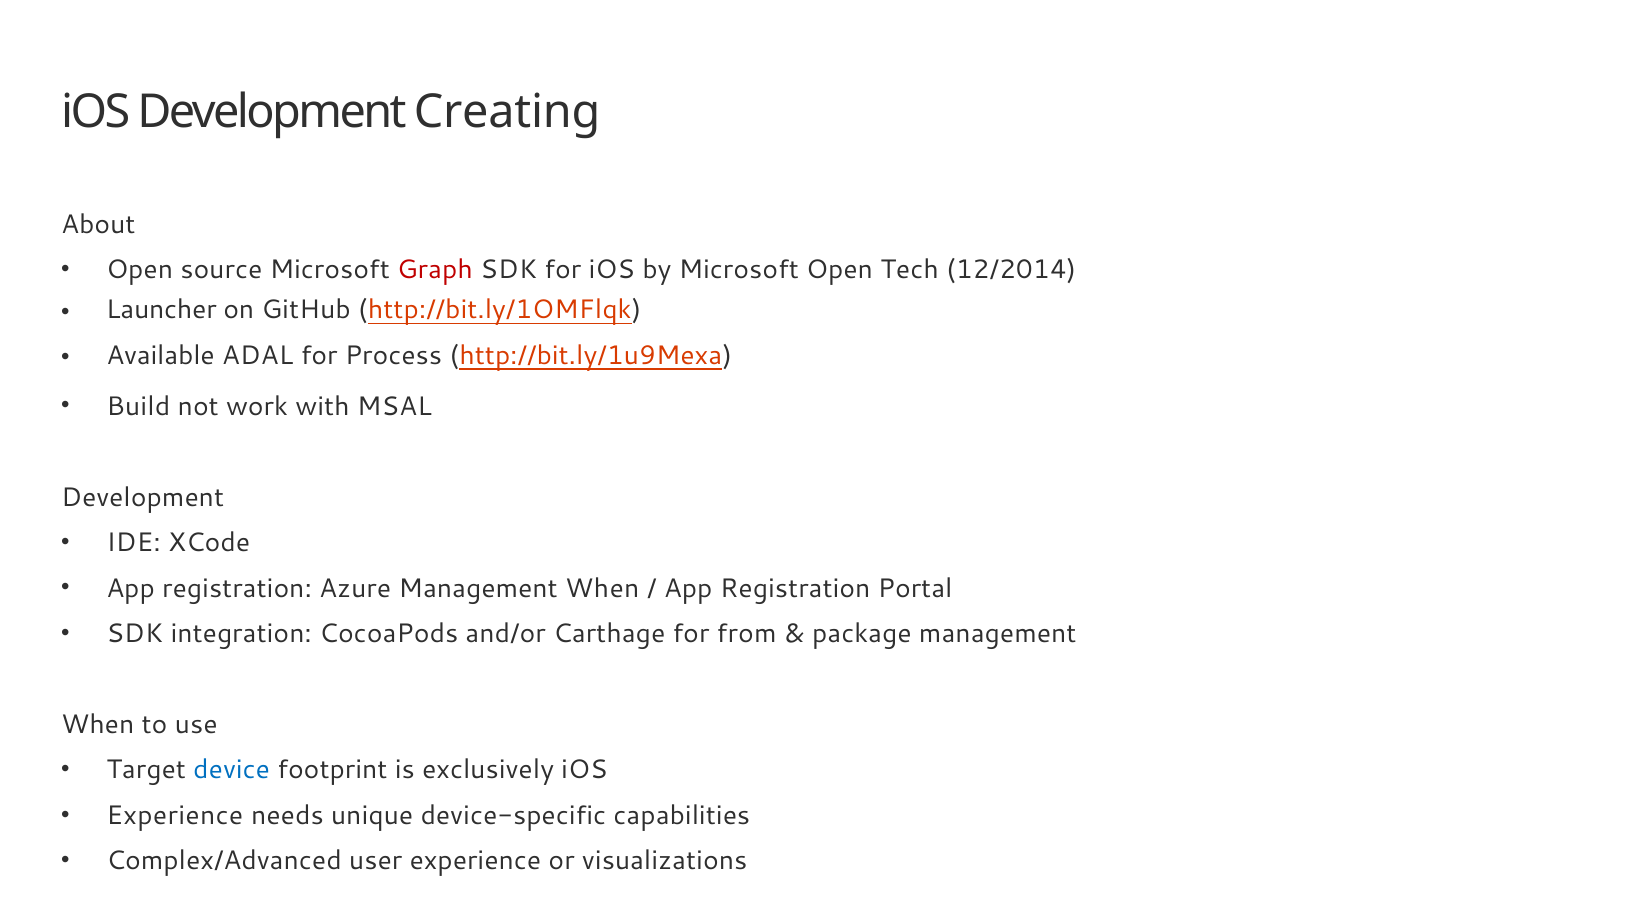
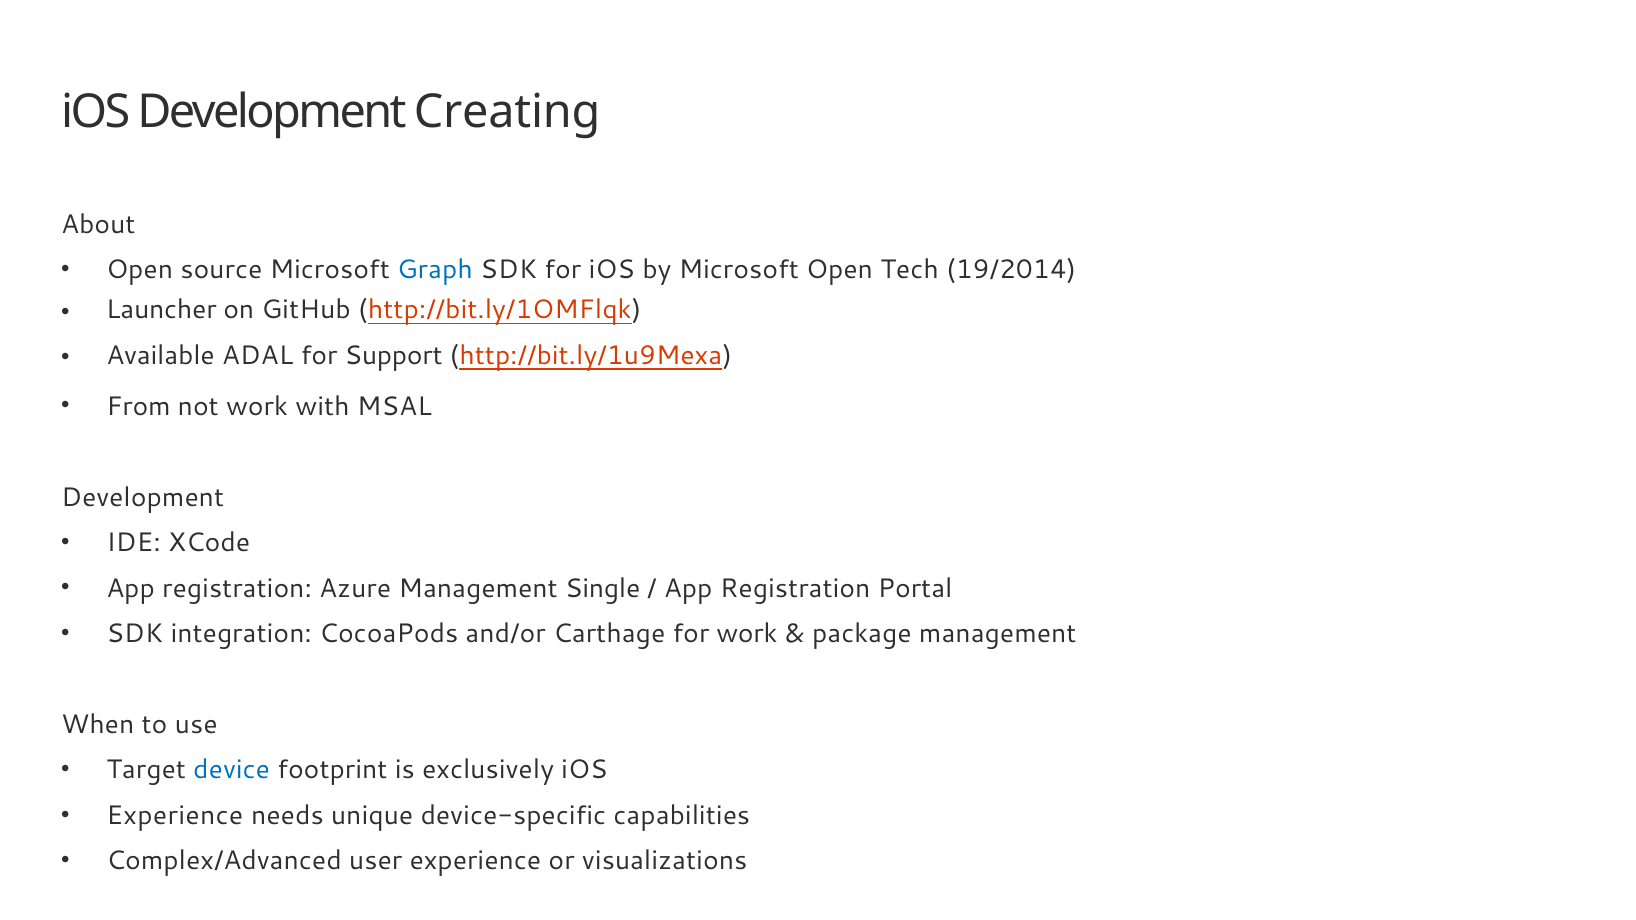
Graph colour: red -> blue (435, 270)
12/2014: 12/2014 -> 19/2014 (1011, 270)
Process: Process -> Support (394, 355)
Build: Build -> From (138, 407)
Azure Management When: When -> Single (603, 588)
for from: from -> work (747, 634)
